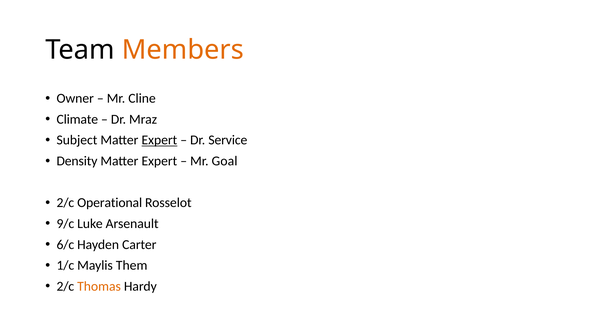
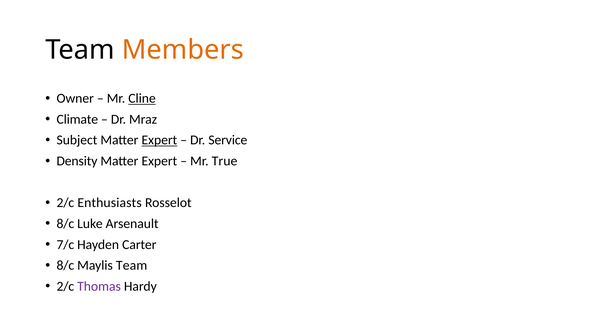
Cline underline: none -> present (142, 99)
Goal: Goal -> True (225, 161)
Operational: Operational -> Enthusiasts (110, 203)
9/c: 9/c -> 8/c (65, 224)
6/c: 6/c -> 7/c (65, 245)
1/c: 1/c -> 8/c (65, 266)
Maylis Them: Them -> Team (132, 266)
Thomas colour: orange -> purple (99, 287)
